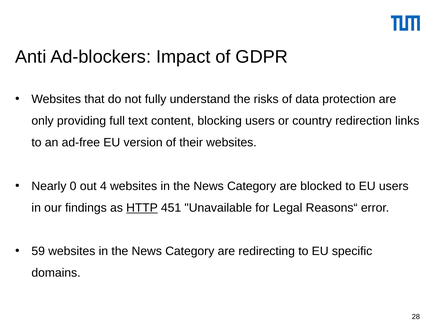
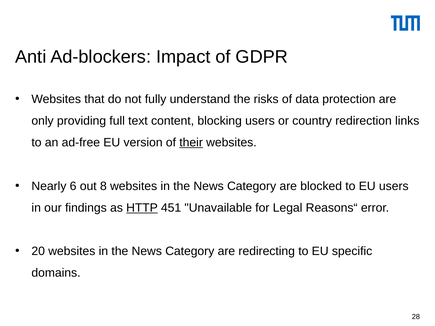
their underline: none -> present (191, 143)
0: 0 -> 6 (73, 186)
4: 4 -> 8 (103, 186)
59: 59 -> 20 (38, 251)
